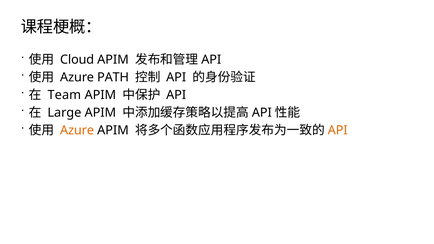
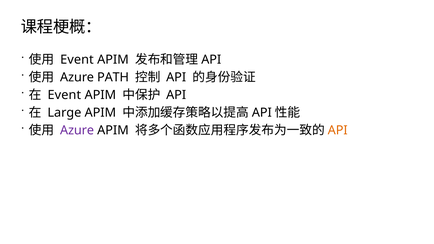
Cloud: Cloud -> Event (77, 60)
Team: Team -> Event (64, 95)
Azure colour: orange -> purple (77, 131)
